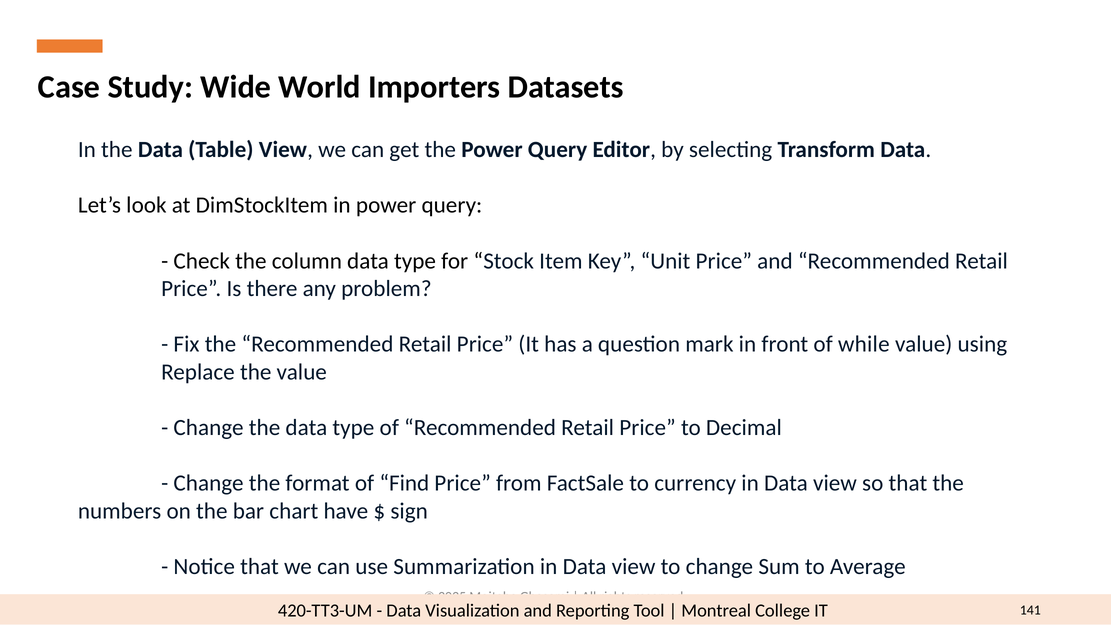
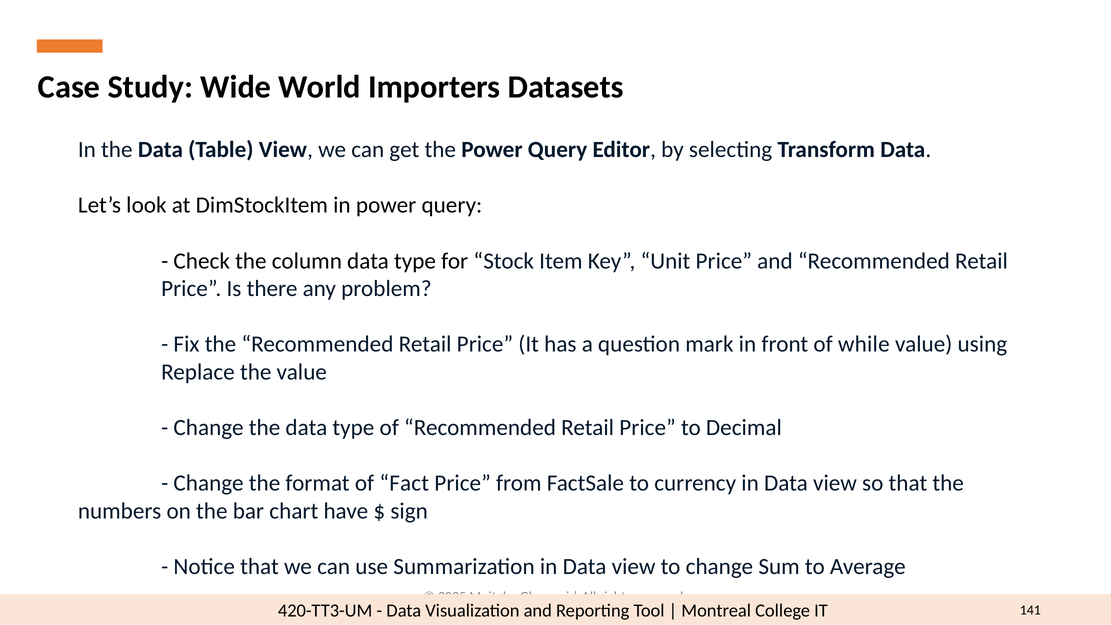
Find: Find -> Fact (404, 483)
